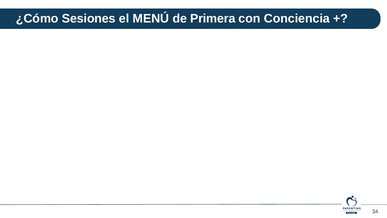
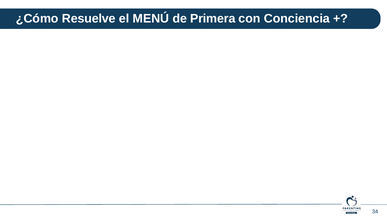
Sesiones: Sesiones -> Resuelve (89, 19)
